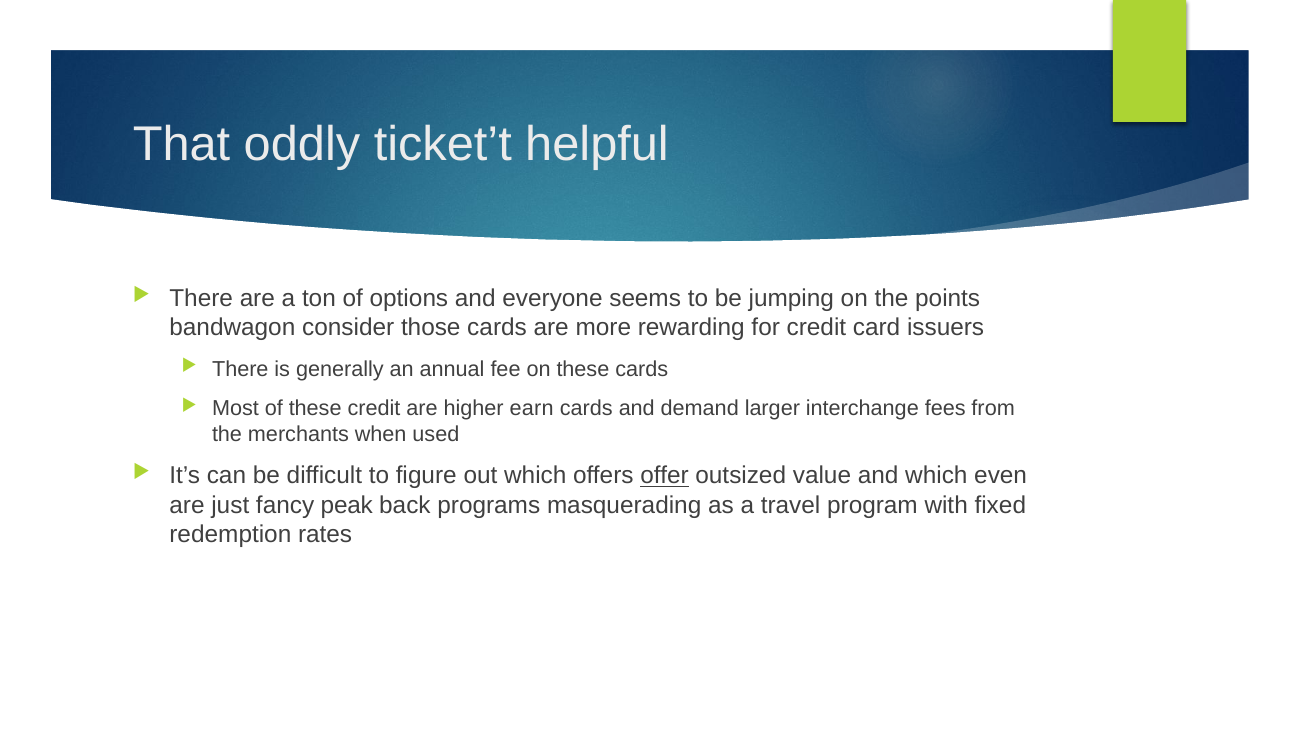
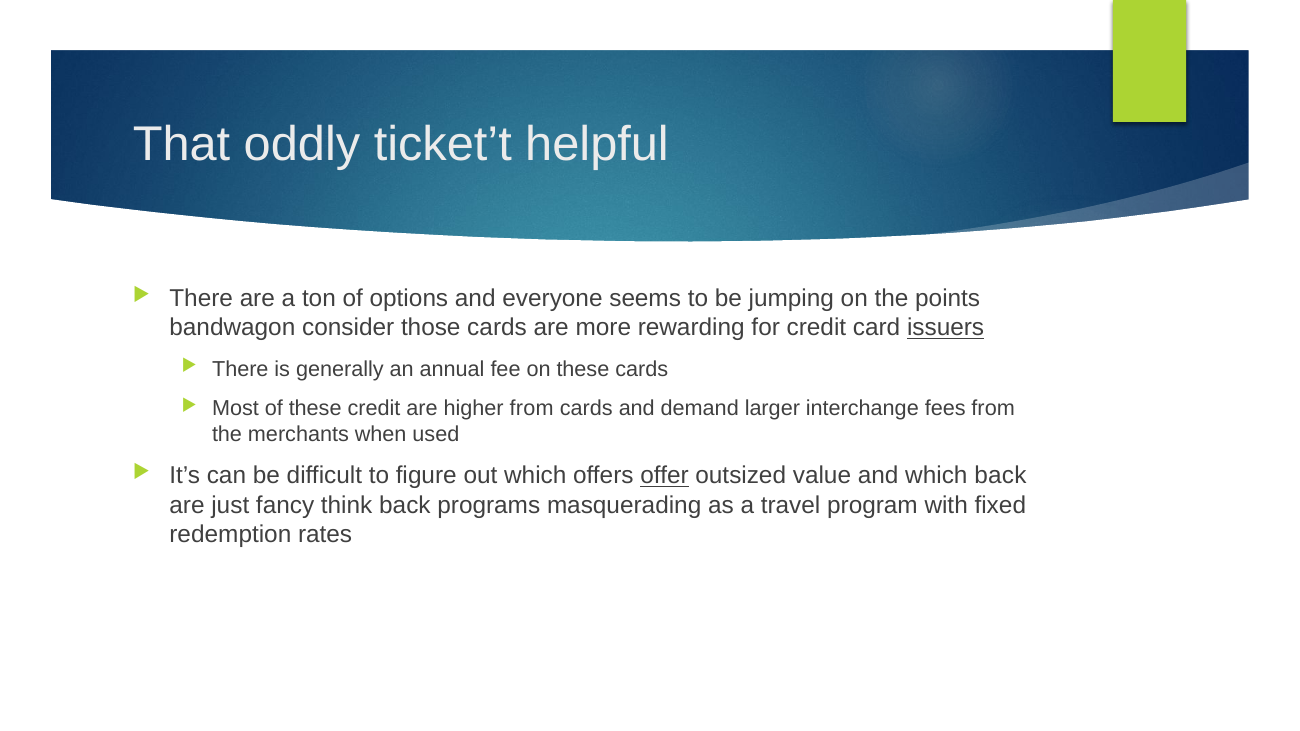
issuers underline: none -> present (946, 328)
higher earn: earn -> from (532, 409)
which even: even -> back (1001, 476)
peak: peak -> think (347, 505)
